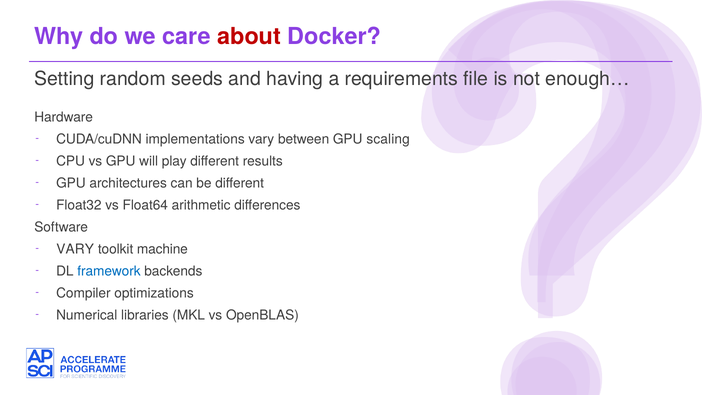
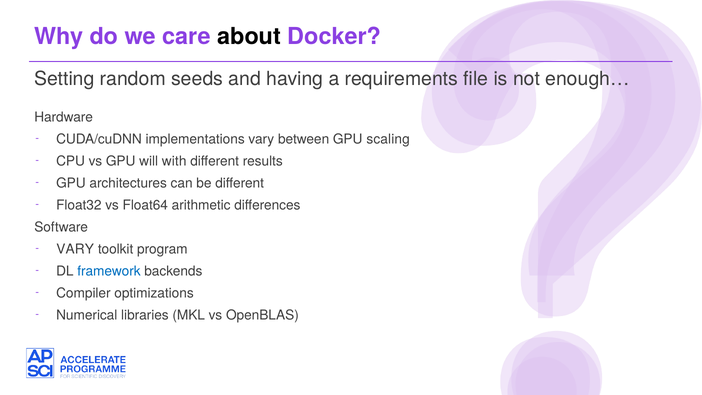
about colour: red -> black (249, 37)
play: play -> with (174, 161)
machine: machine -> program (162, 249)
